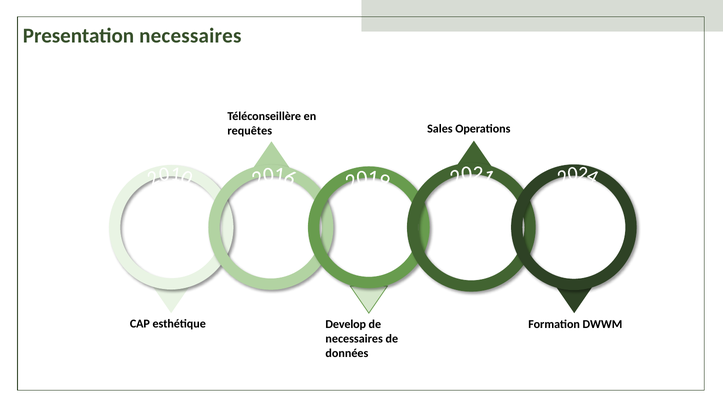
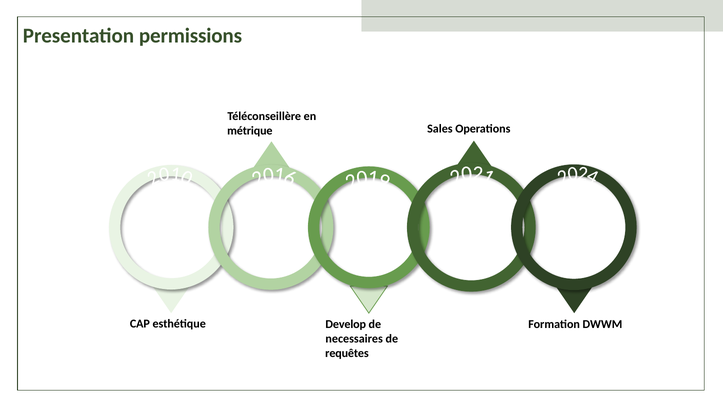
Presentation necessaires: necessaires -> permissions (190, 36)
requêtes: requêtes -> métrique (250, 131)
données: données -> requêtes (347, 353)
